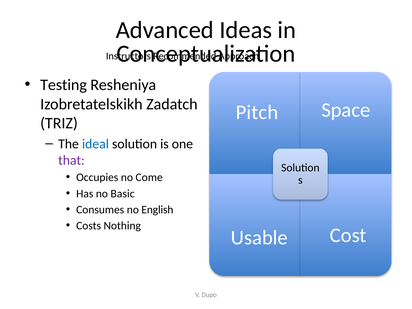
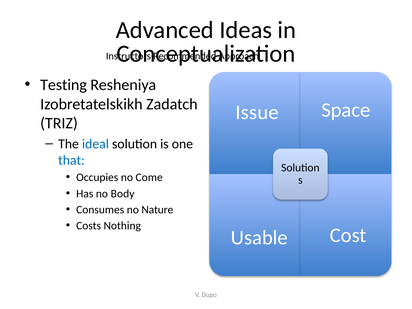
Pitch: Pitch -> Issue (257, 112)
that colour: purple -> blue (71, 160)
Basic: Basic -> Body (123, 194)
English: English -> Nature (157, 210)
